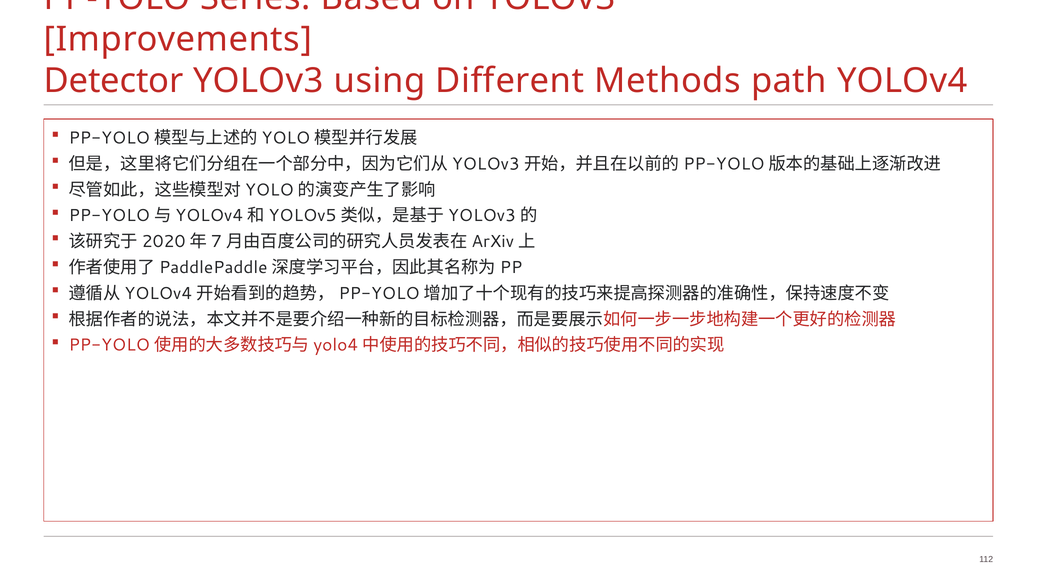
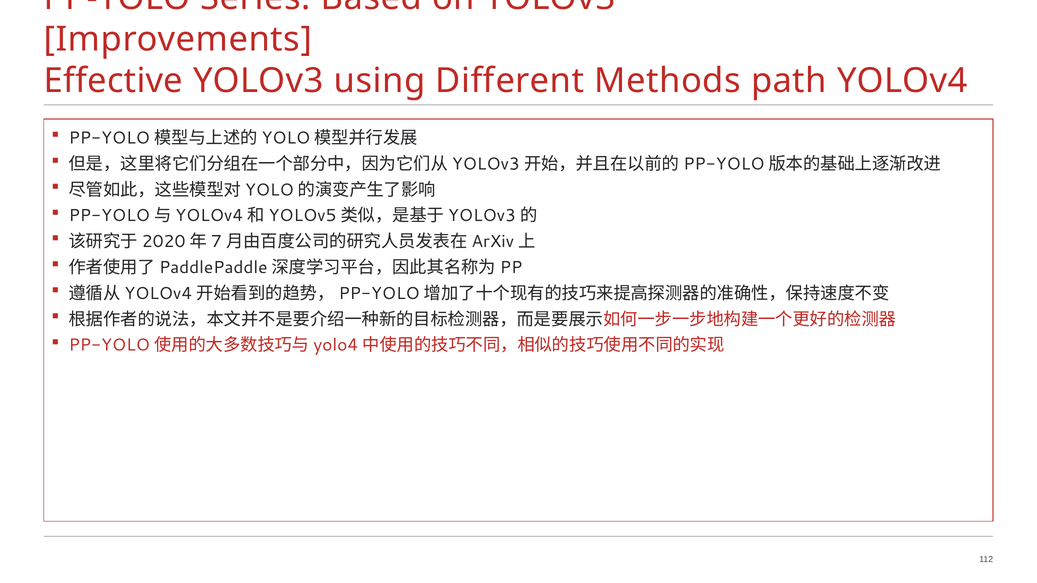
Detector: Detector -> Effective (113, 81)
